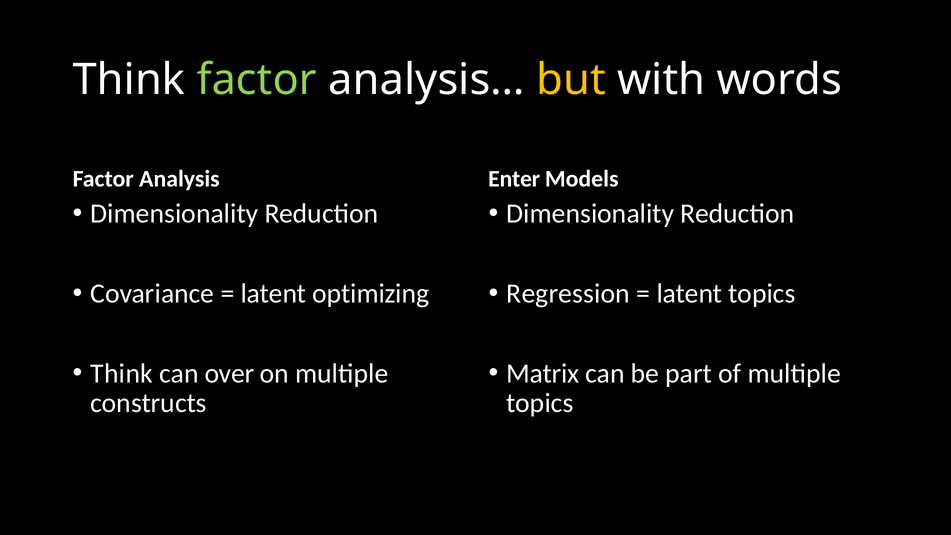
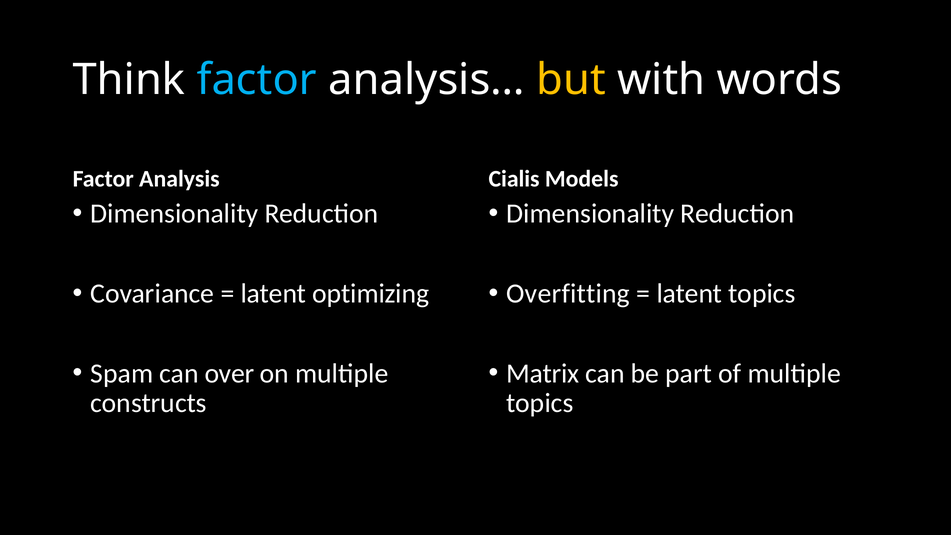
factor colour: light green -> light blue (257, 80)
Enter: Enter -> Cialis (514, 179)
Regression: Regression -> Overfitting (568, 294)
Think: Think -> Spam (122, 373)
